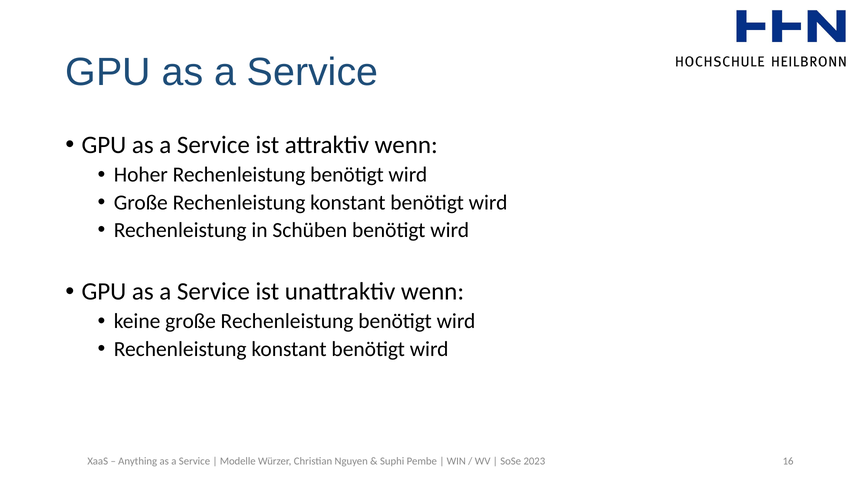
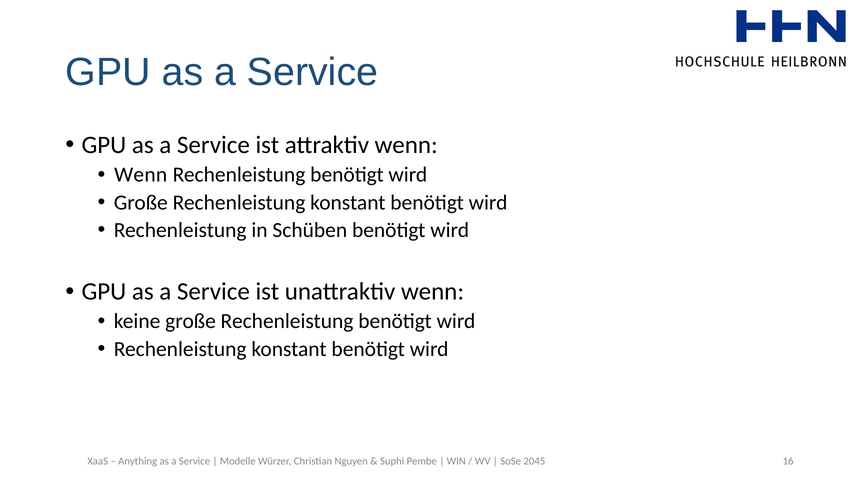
Hoher: Hoher -> Wenn (141, 175)
2023: 2023 -> 2045 (534, 461)
